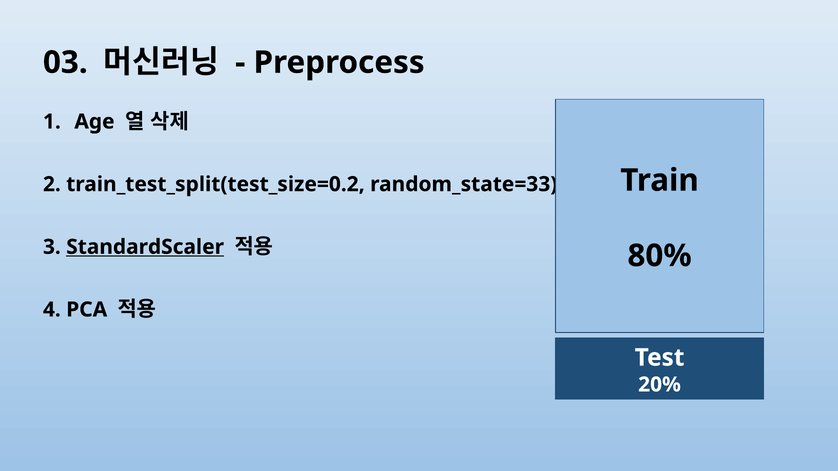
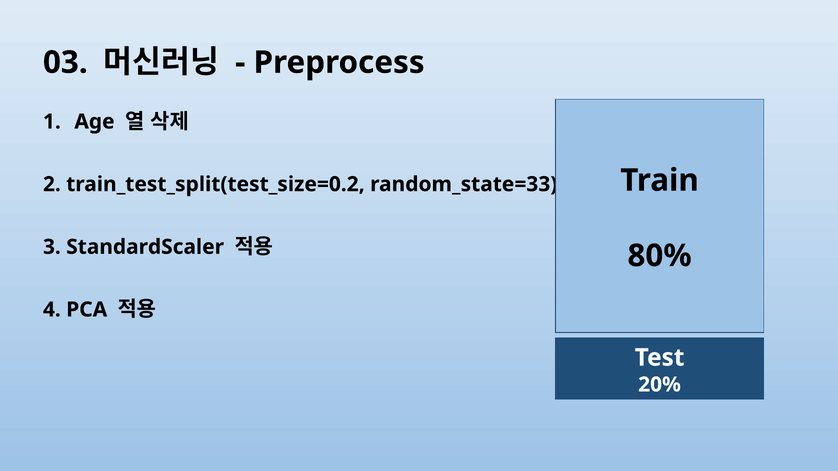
StandardScaler underline: present -> none (145, 247)
